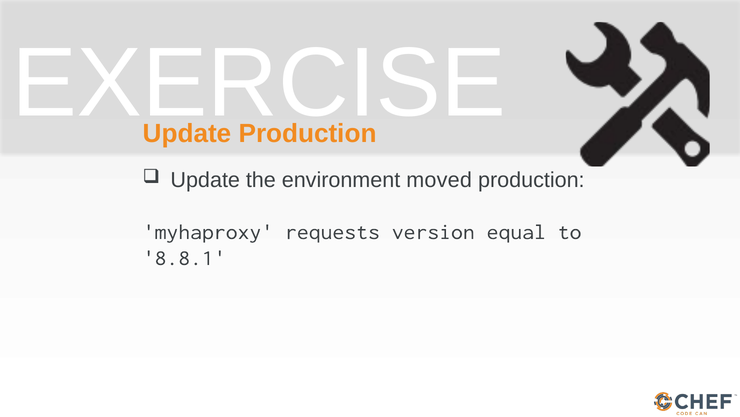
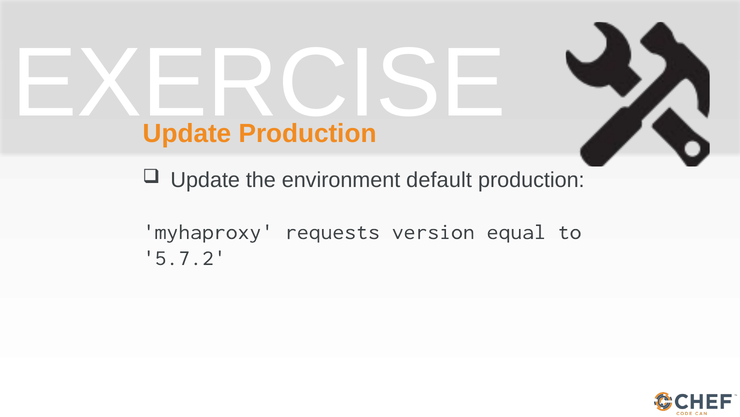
moved: moved -> default (439, 180)
8.8.1: 8.8.1 -> 5.7.2 (184, 257)
